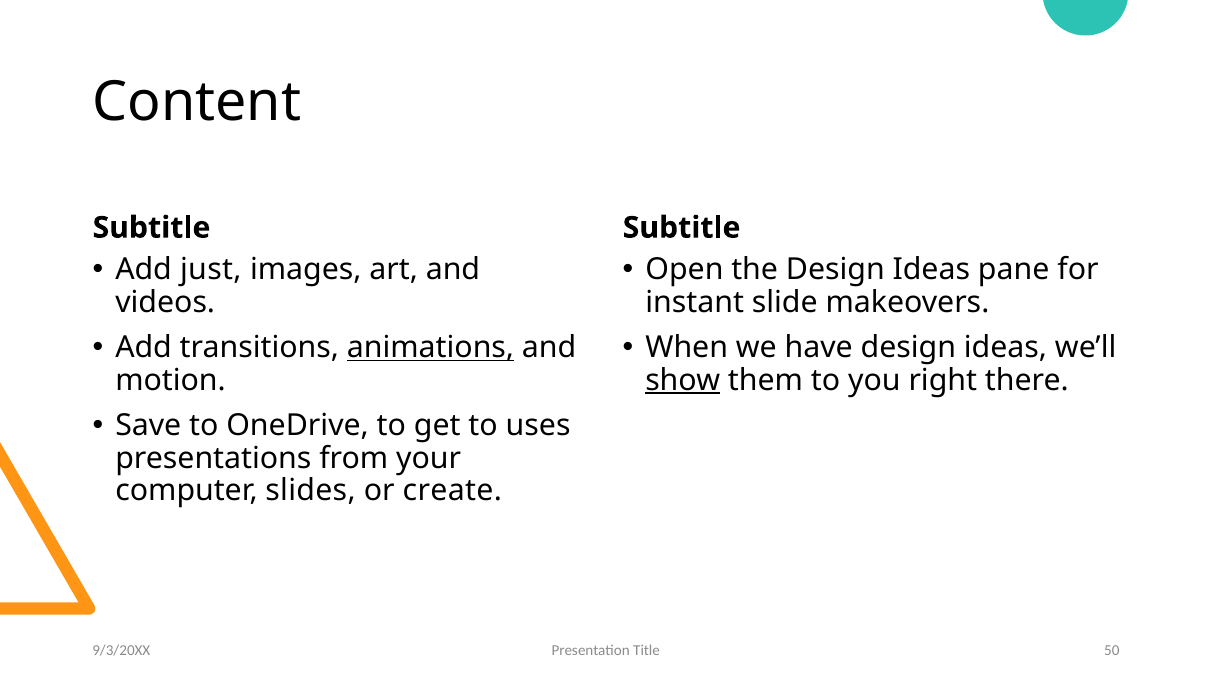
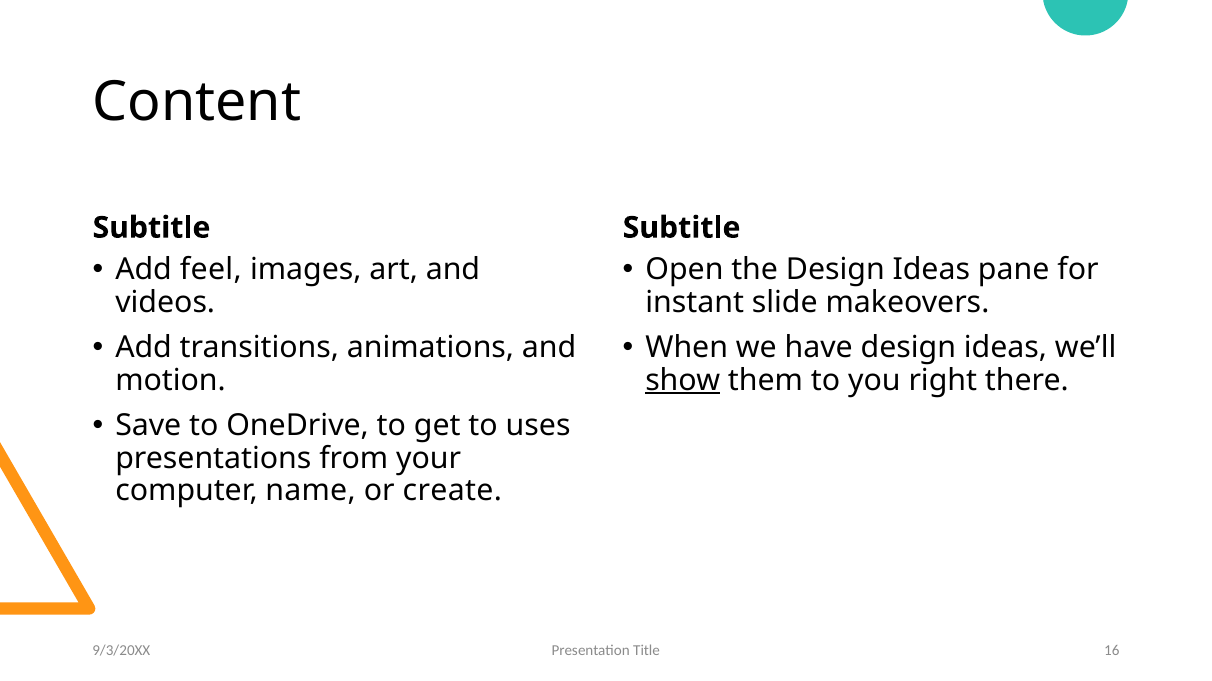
just: just -> feel (211, 270)
animations underline: present -> none (430, 348)
slides: slides -> name (311, 491)
50: 50 -> 16 (1112, 651)
